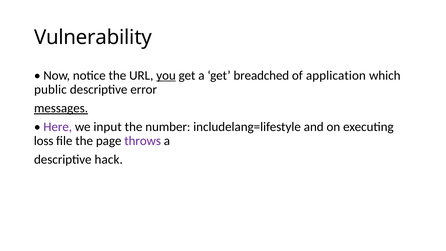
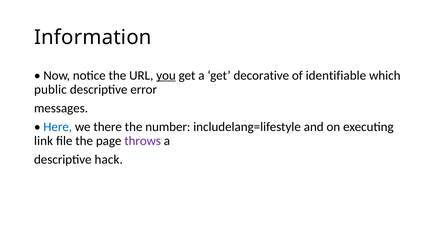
Vulnerability: Vulnerability -> Information (93, 37)
breadched: breadched -> decorative (261, 75)
application: application -> identifiable (336, 75)
messages underline: present -> none (61, 108)
Here colour: purple -> blue (58, 127)
input: input -> there (108, 127)
loss: loss -> link (44, 141)
